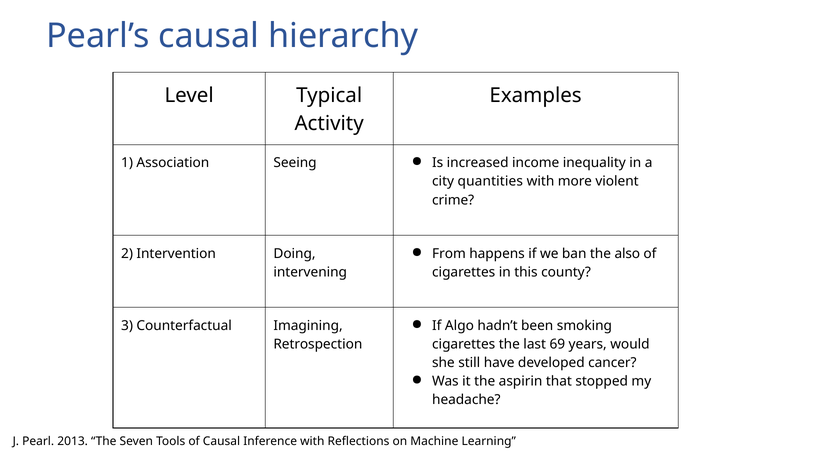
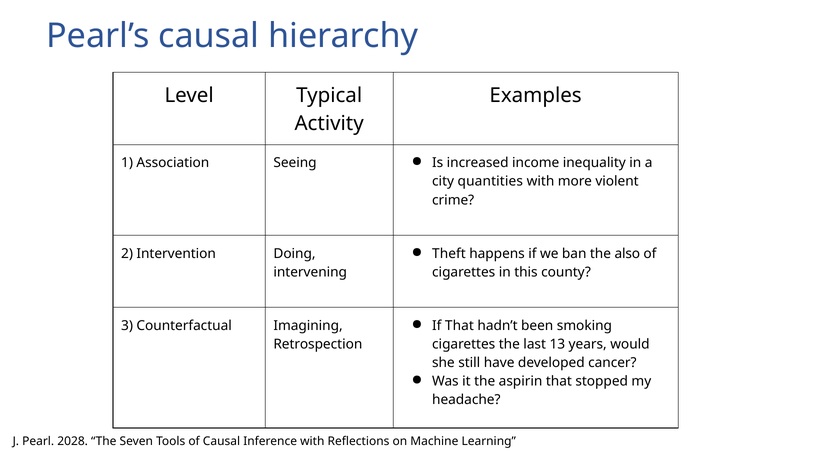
From: From -> Theft (449, 253)
If Algo: Algo -> That (459, 325)
69: 69 -> 13 (557, 344)
2013: 2013 -> 2028 (73, 441)
